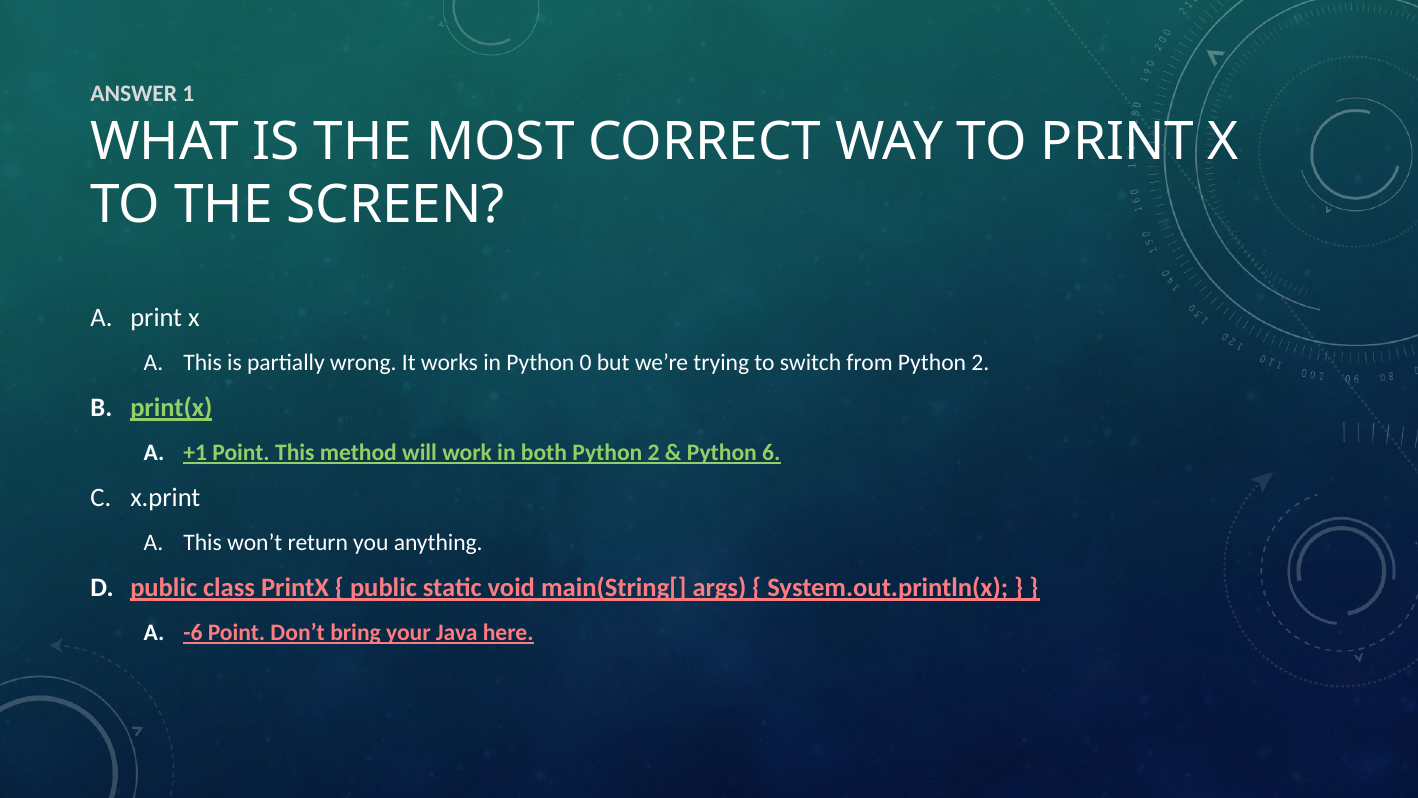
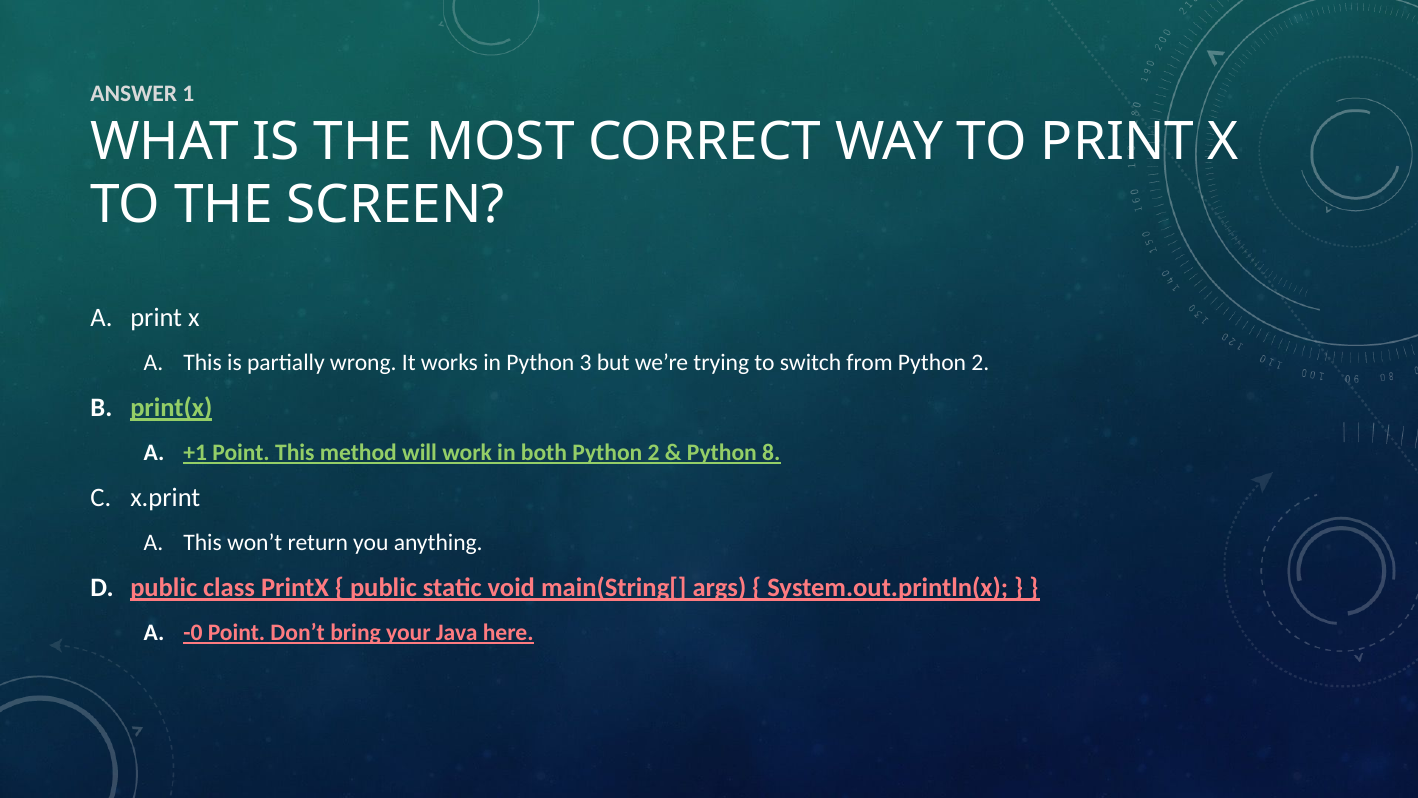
0: 0 -> 3 (586, 363)
6: 6 -> 8 (771, 452)
-6: -6 -> -0 (193, 632)
